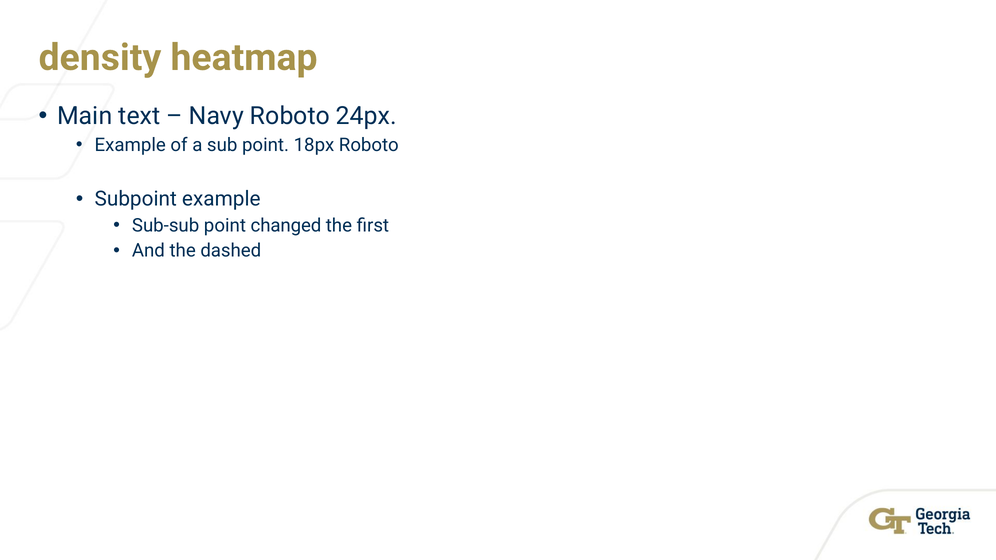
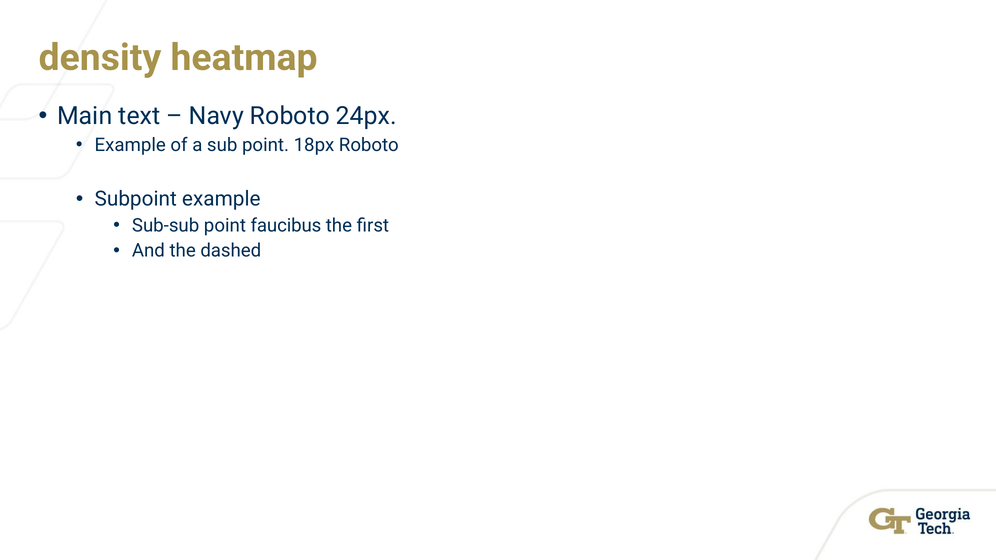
changed: changed -> faucibus (286, 226)
